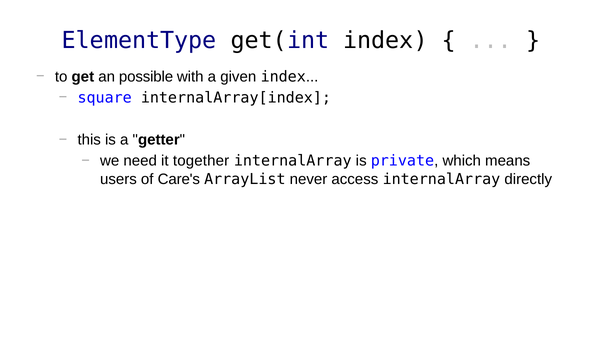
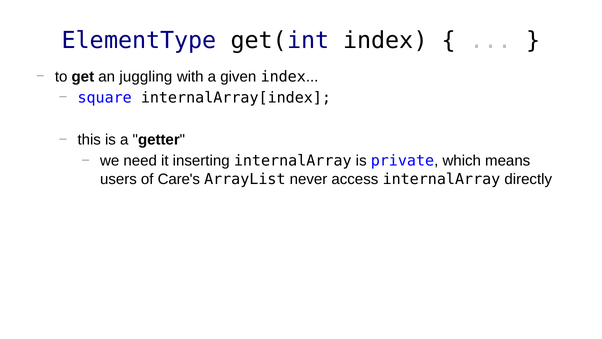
possible: possible -> juggling (146, 77)
together: together -> inserting (201, 161)
